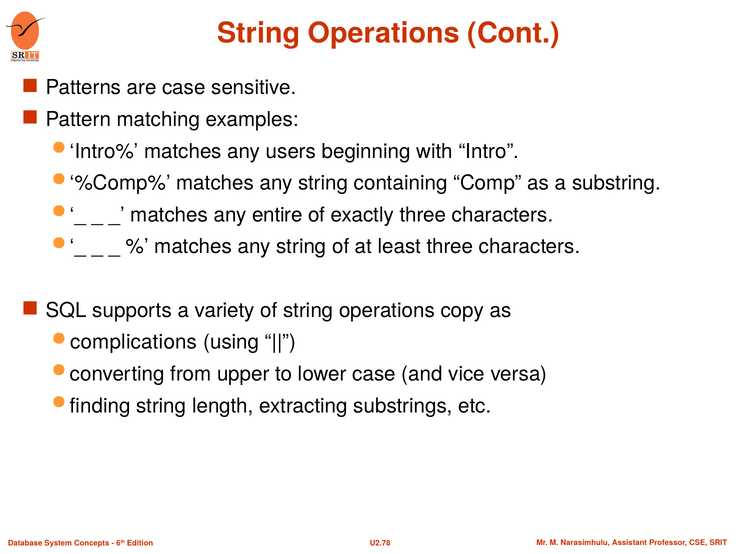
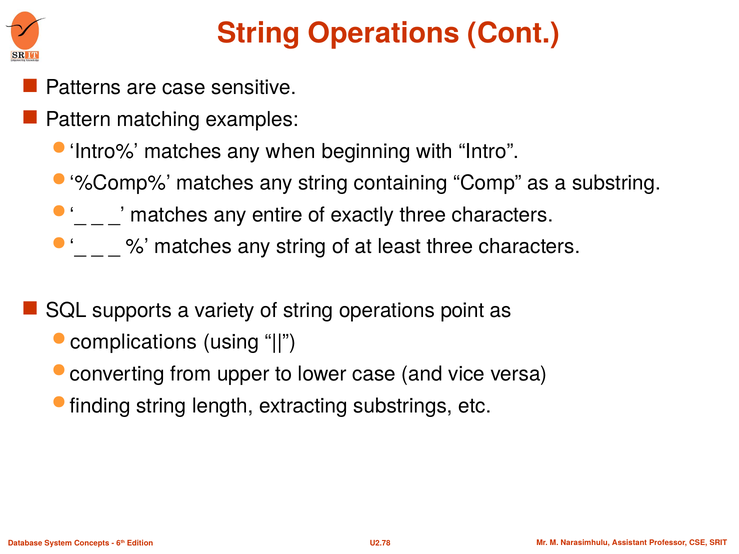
users: users -> when (291, 151)
copy: copy -> point (462, 310)
